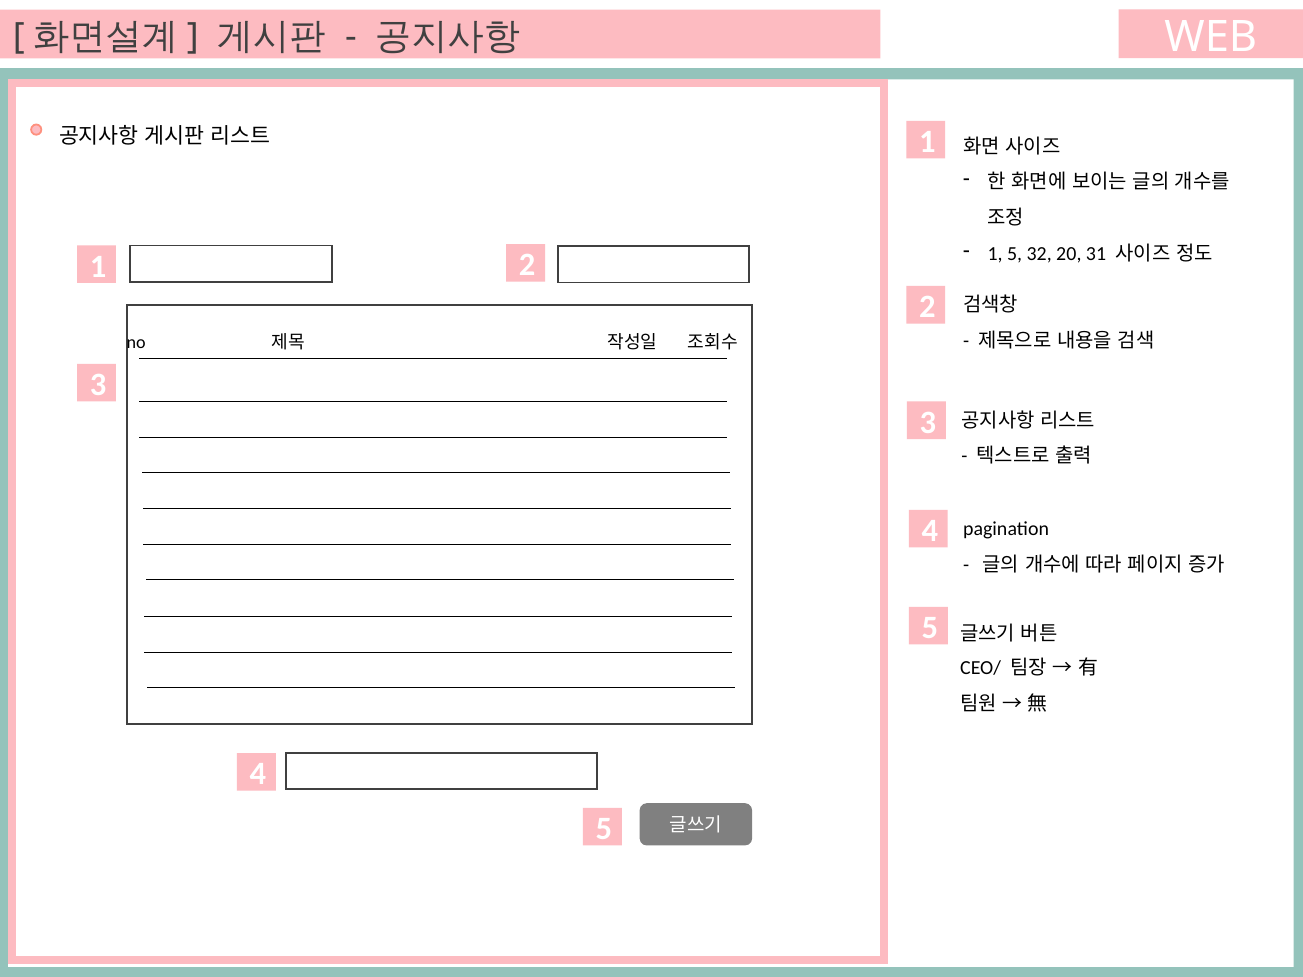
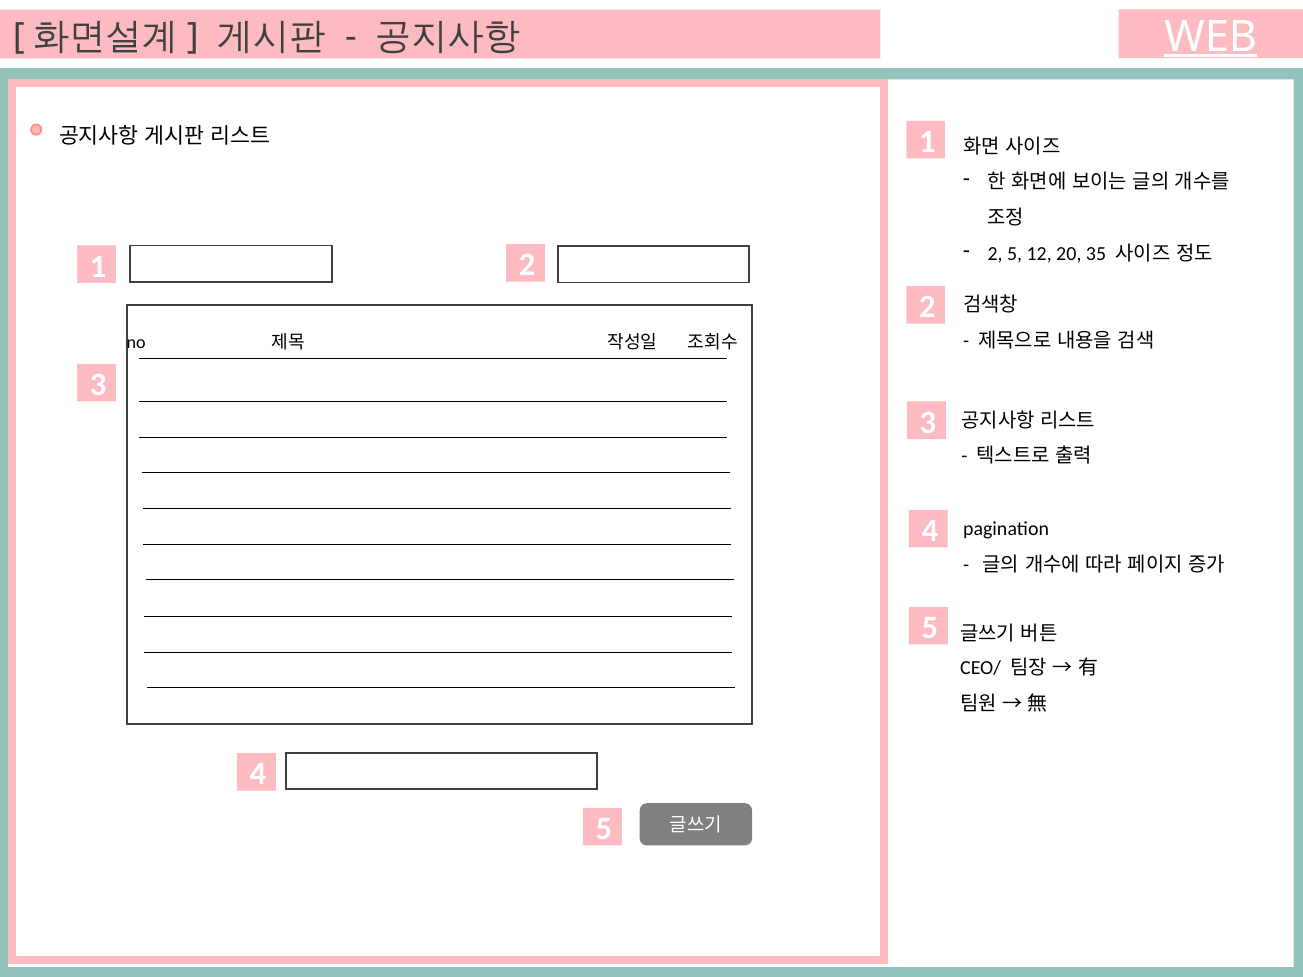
WEB underline: none -> present (1211, 37)
1: 1 -> 2 (995, 254)
32: 32 -> 12 (1039, 254)
31: 31 -> 35 (1096, 254)
